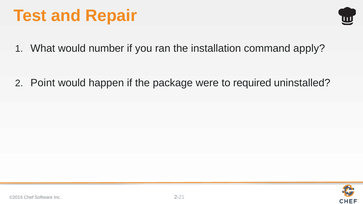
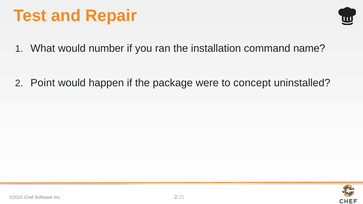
apply: apply -> name (309, 49)
required: required -> concept (252, 83)
